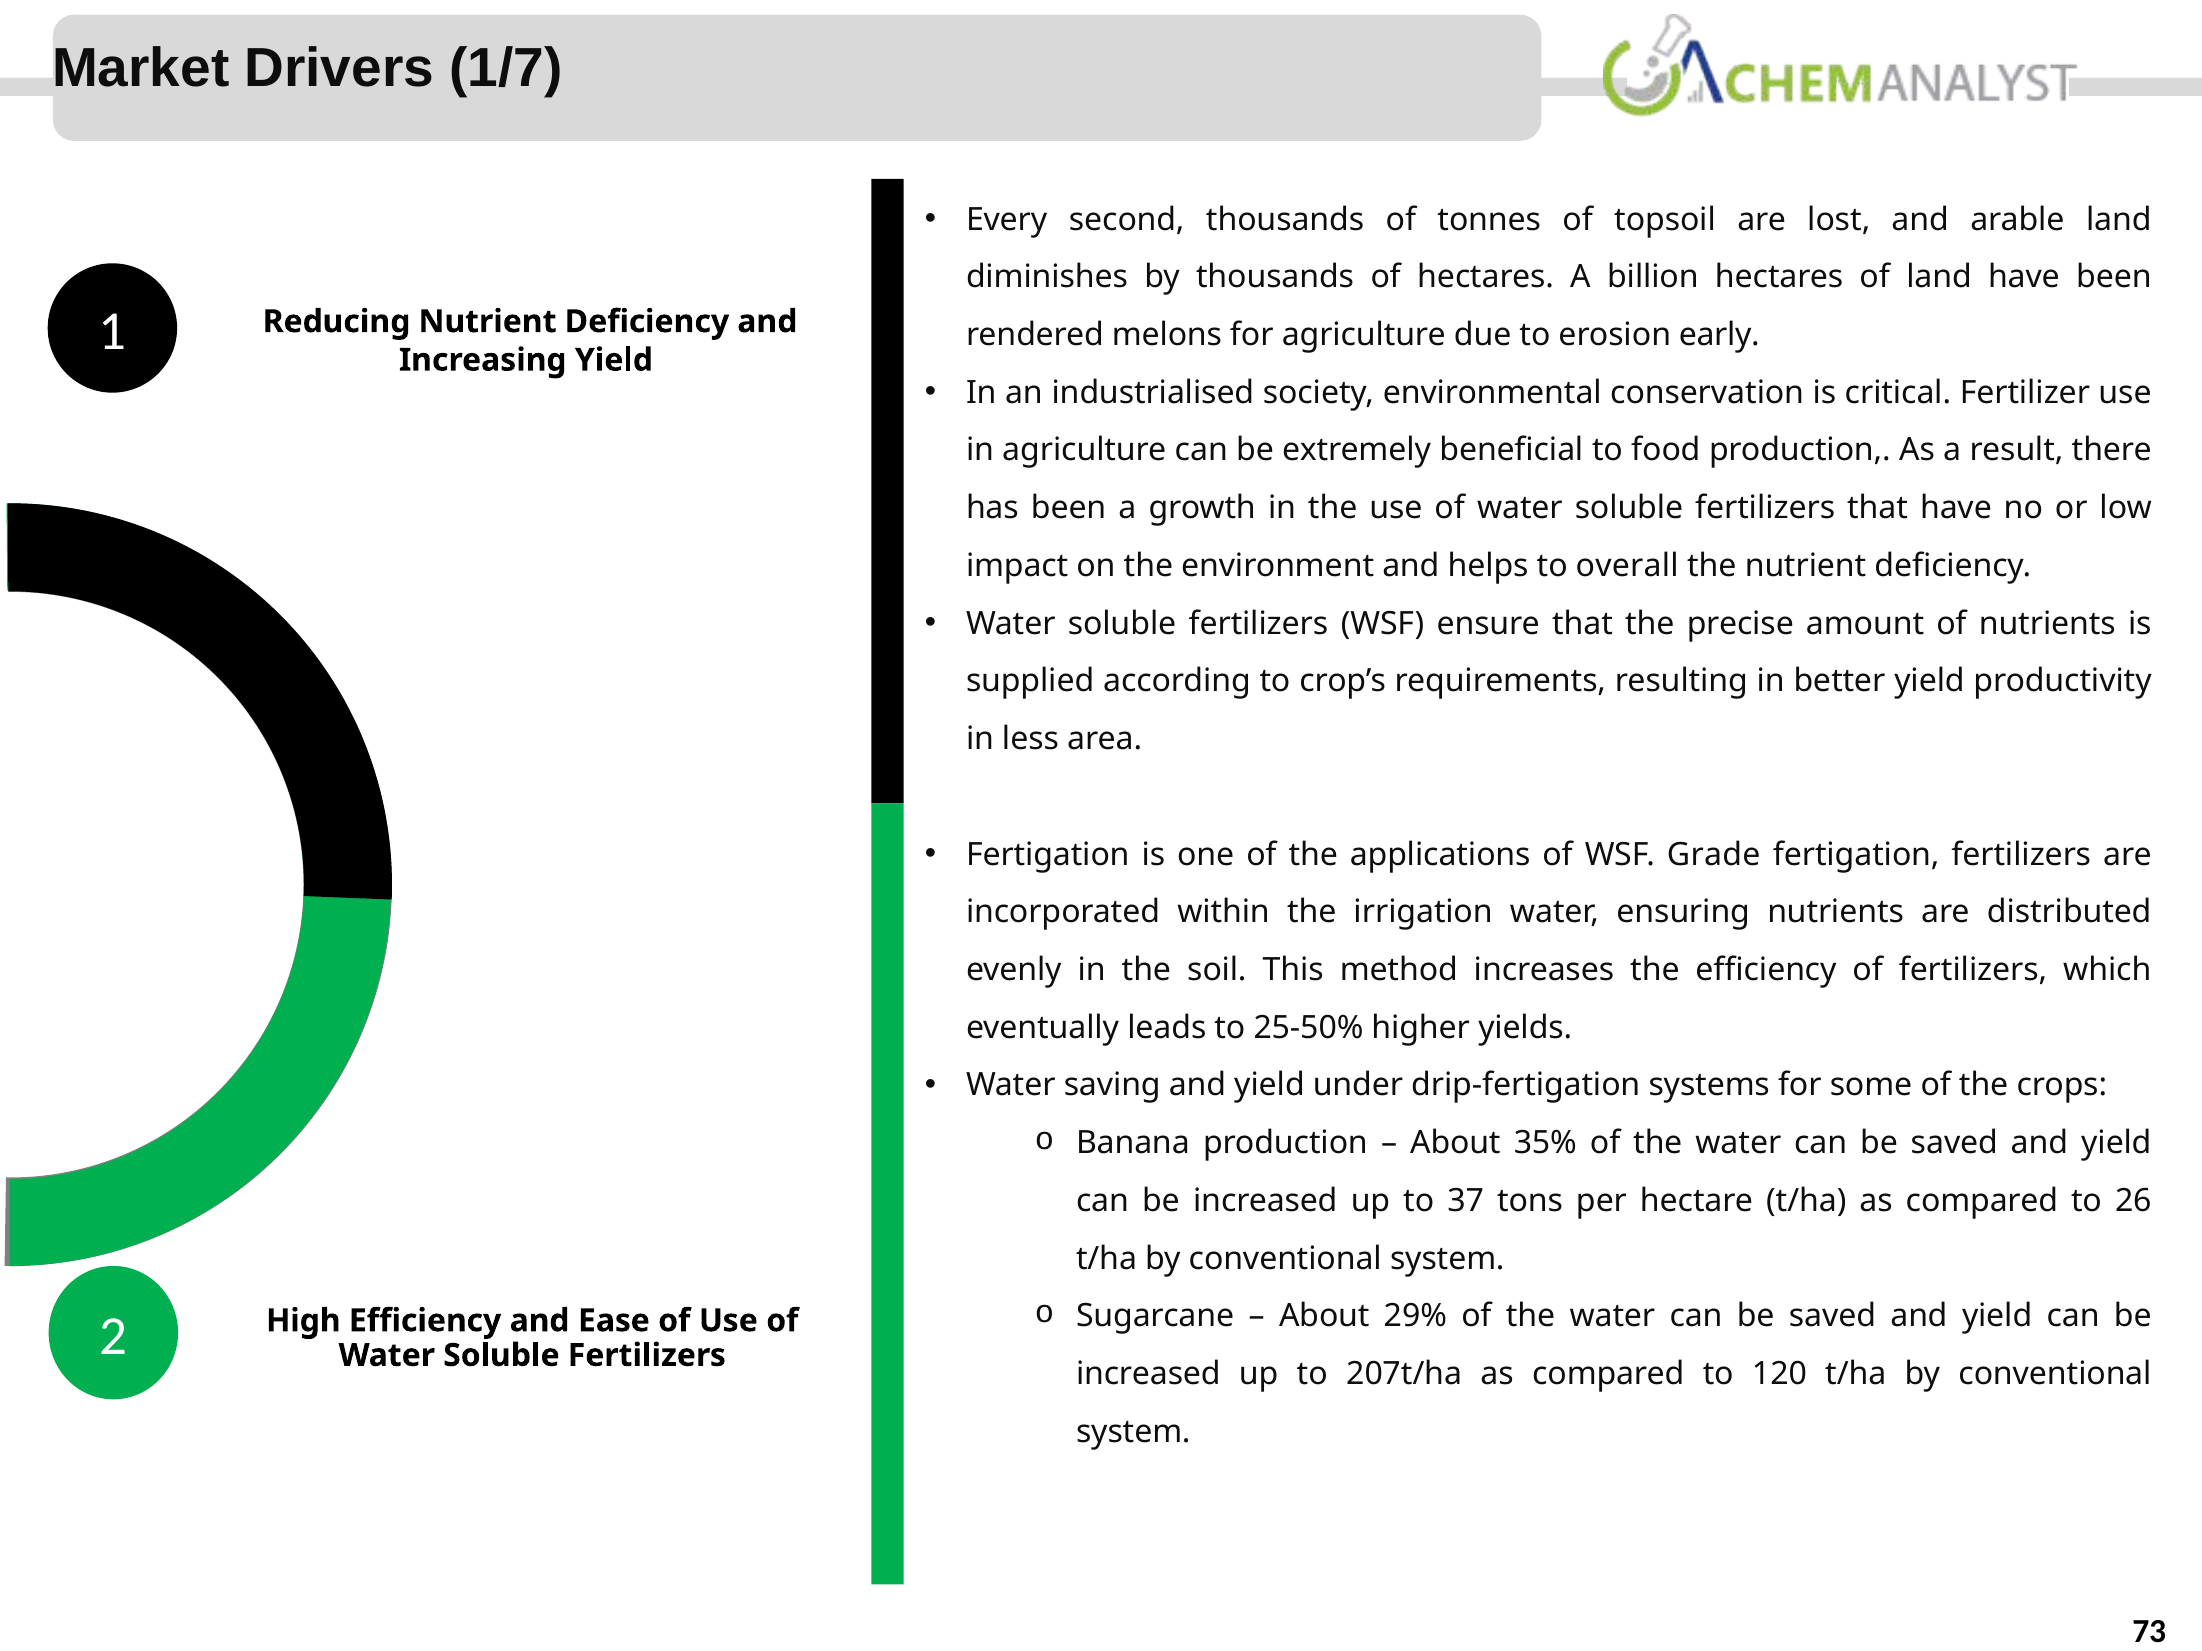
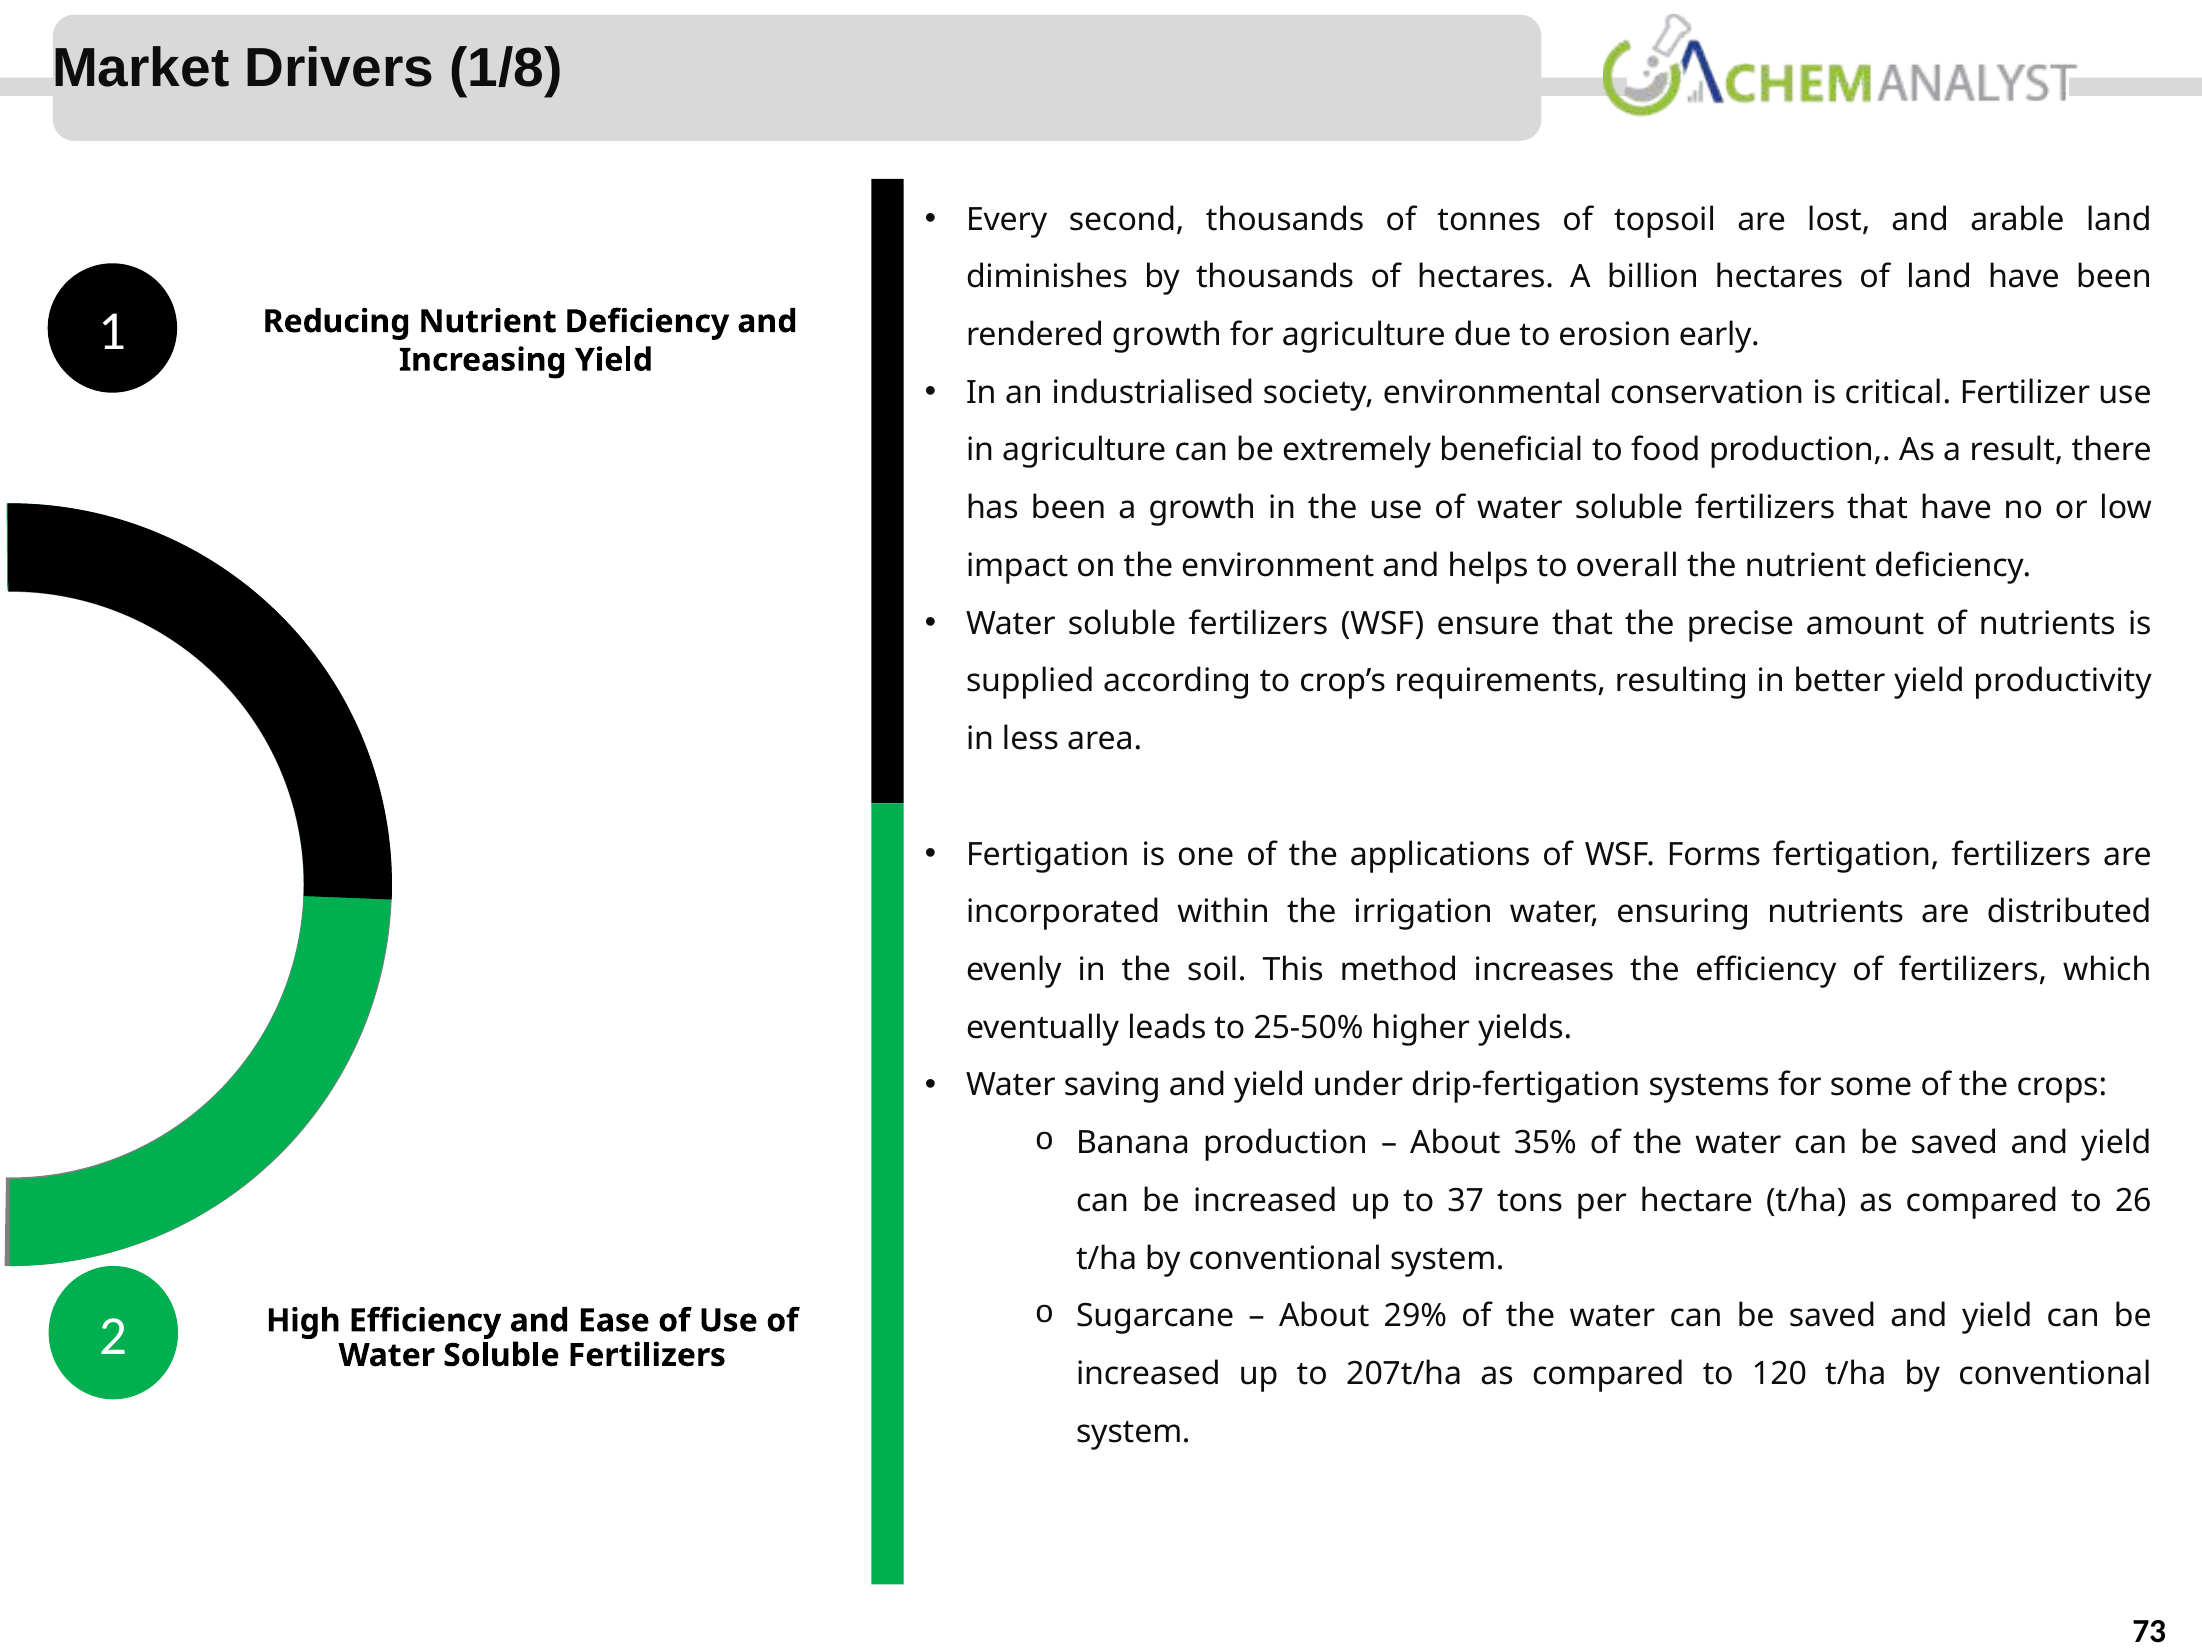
1/7: 1/7 -> 1/8 (506, 68)
rendered melons: melons -> growth (1167, 335)
Grade: Grade -> Forms (1714, 855)
